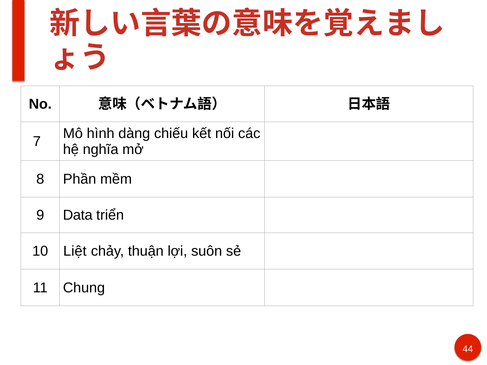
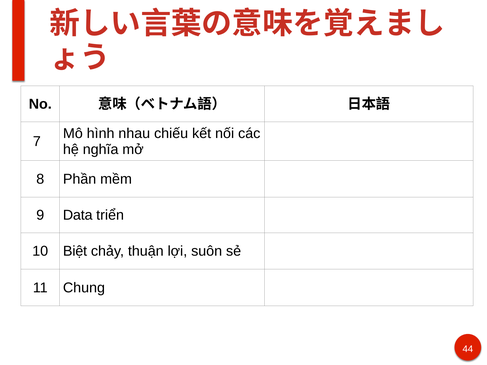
dàng: dàng -> nhau (134, 134)
Liệt: Liệt -> Biệt (75, 251)
